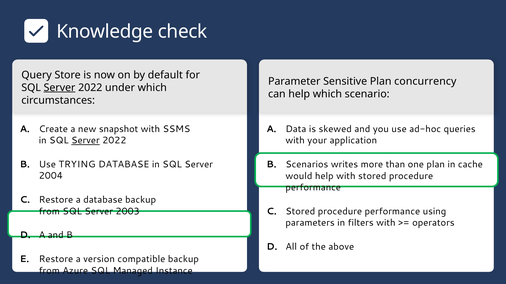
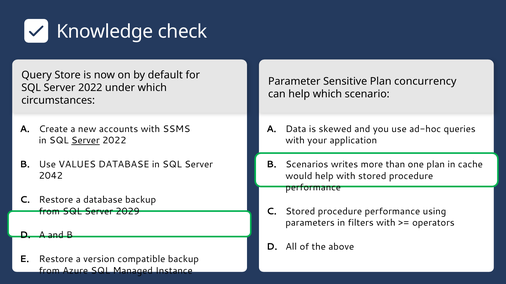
Server underline: present -> none (60, 88)
snapshot: snapshot -> accounts (119, 129)
TRYING: TRYING -> VALUES (77, 165)
2004: 2004 -> 2042 (51, 176)
2003: 2003 -> 2029 (128, 212)
